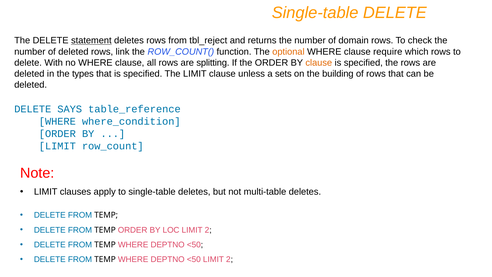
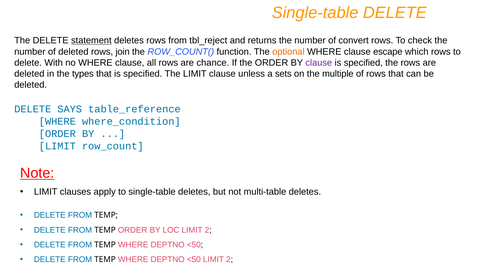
domain: domain -> convert (354, 41)
link: link -> join (123, 52)
require: require -> escape (388, 52)
splitting: splitting -> chance (213, 63)
clause colour: orange -> purple (319, 63)
building: building -> multiple (338, 74)
Note underline: none -> present (37, 173)
